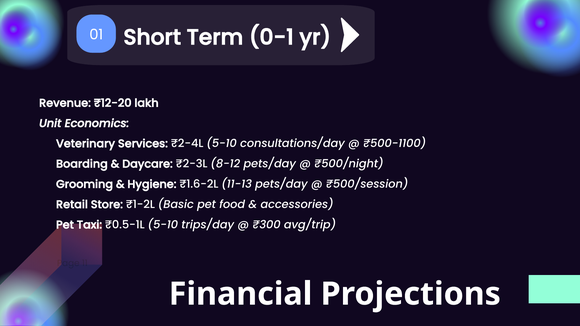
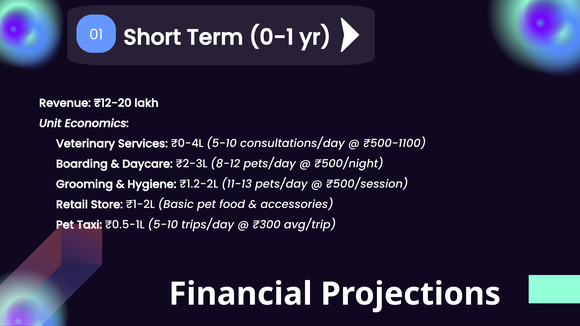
₹2-4L: ₹2-4L -> ₹0-4L (187, 144)
₹1.6-2L: ₹1.6-2L -> ₹1.2-2L (199, 184)
